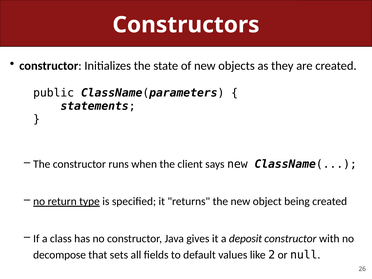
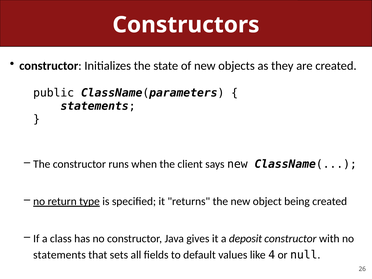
decompose: decompose -> statements (59, 255)
2: 2 -> 4 (272, 255)
